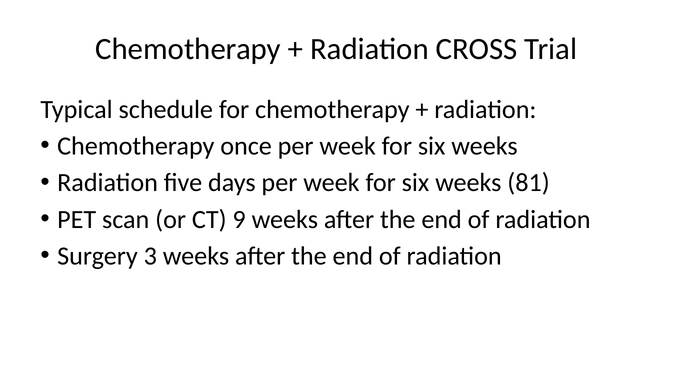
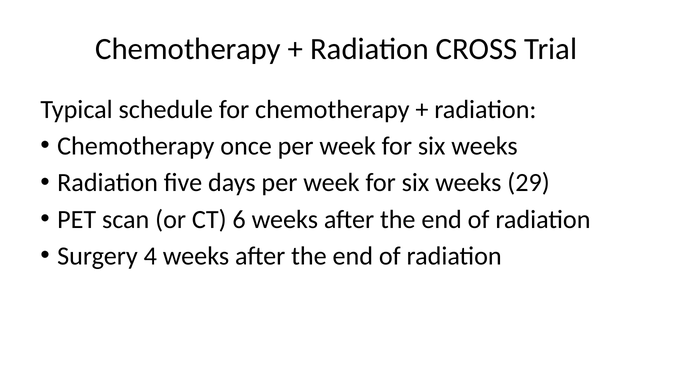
81: 81 -> 29 (529, 183)
9: 9 -> 6 (239, 219)
3: 3 -> 4 (150, 256)
